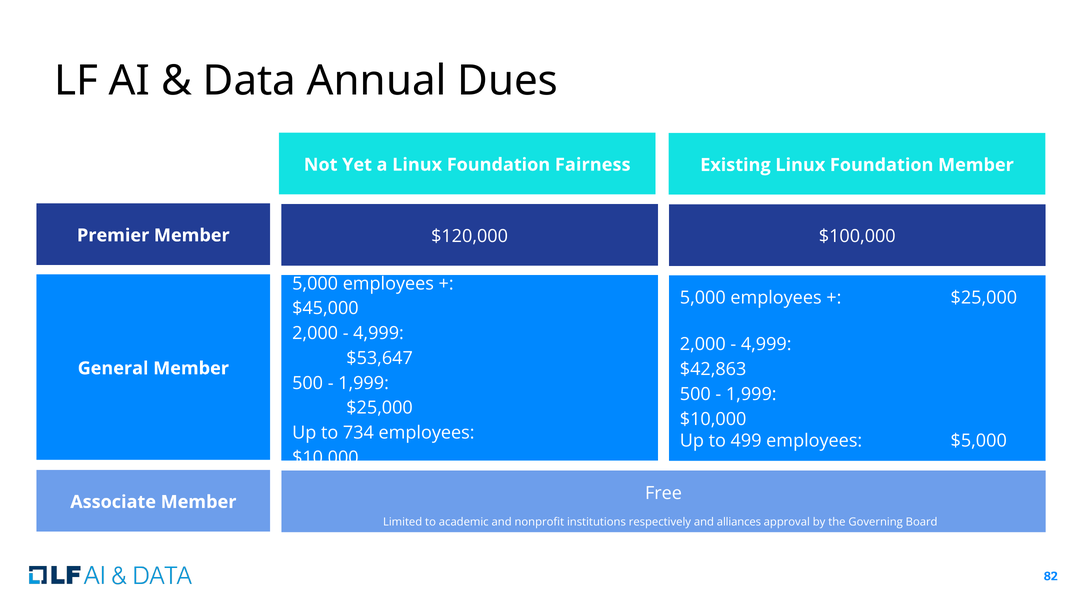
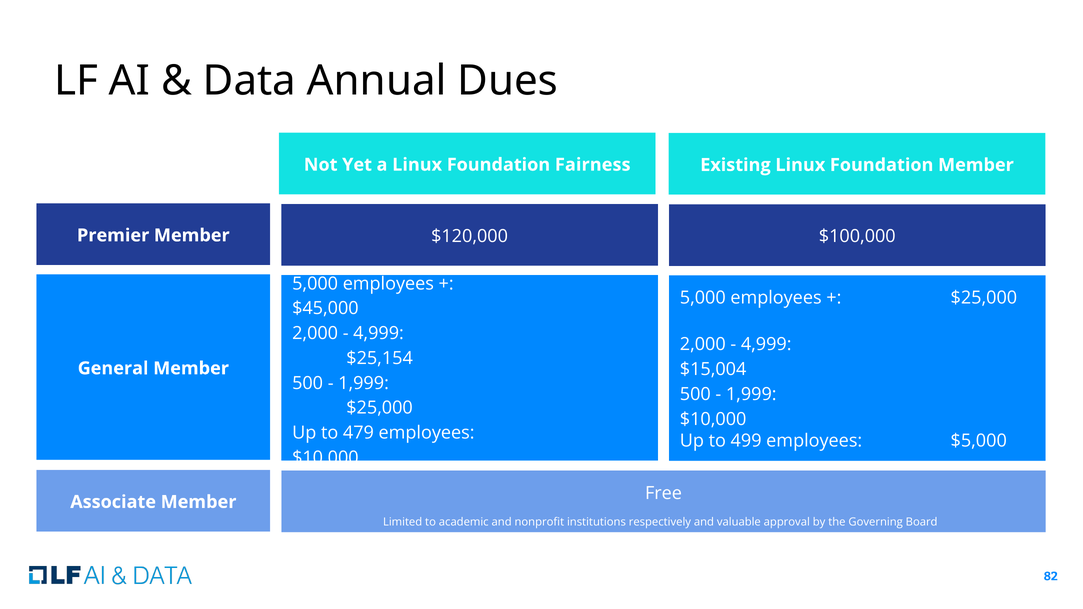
$53,647: $53,647 -> $25,154 (380, 358)
$42,863: $42,863 -> $15,004 (713, 369)
734: 734 -> 479 (358, 433)
alliances: alliances -> valuable (739, 522)
